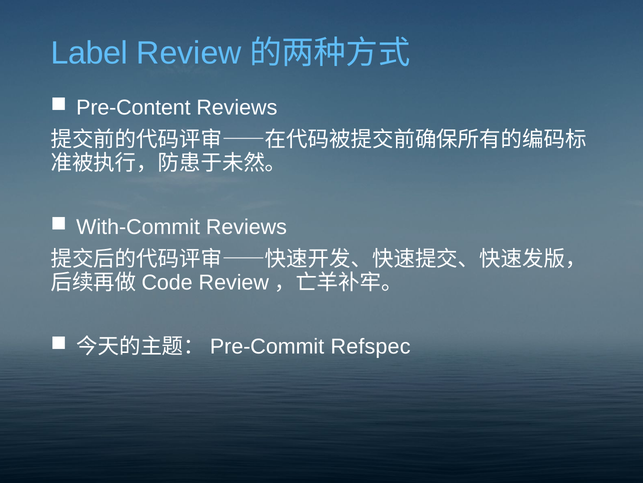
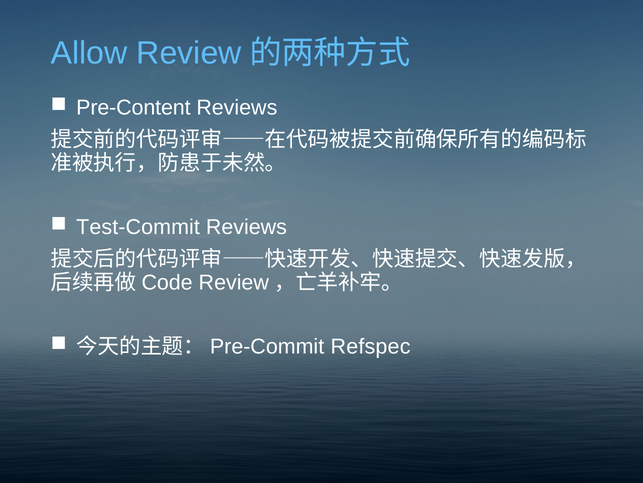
Label: Label -> Allow (89, 53)
With-Commit: With-Commit -> Test-Commit (138, 227)
